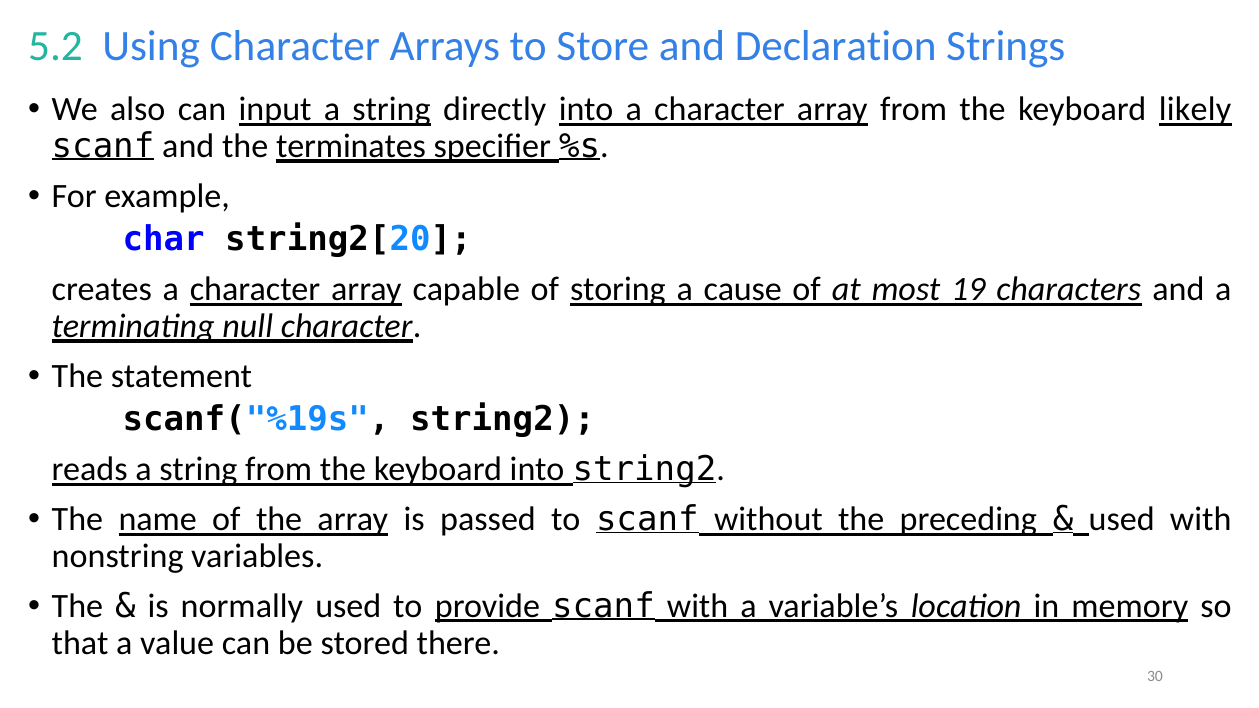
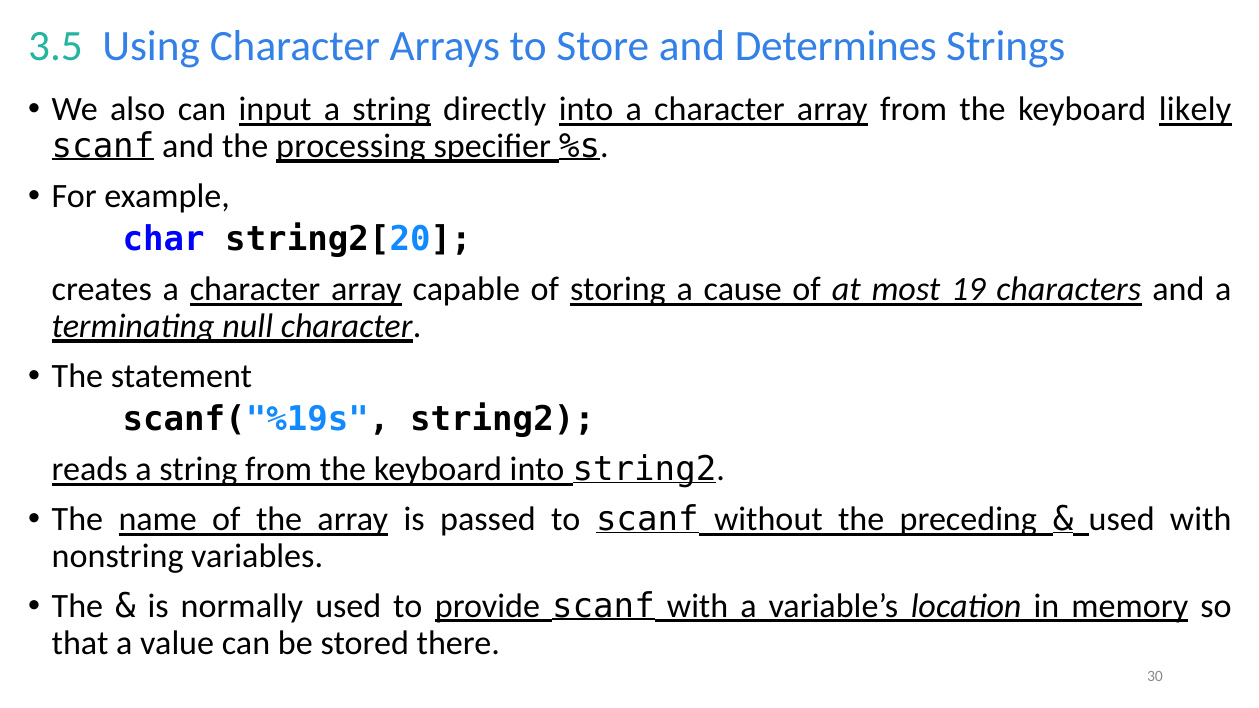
5.2: 5.2 -> 3.5 (55, 46)
Declaration: Declaration -> Determines (836, 46)
terminates: terminates -> processing (351, 146)
